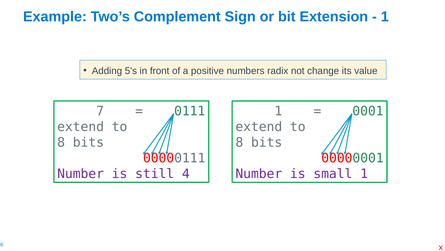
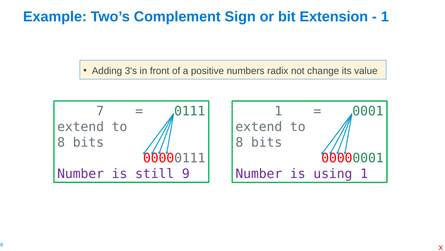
5's: 5's -> 3's (131, 71)
4: 4 -> 9 (186, 173)
small: small -> using (333, 173)
